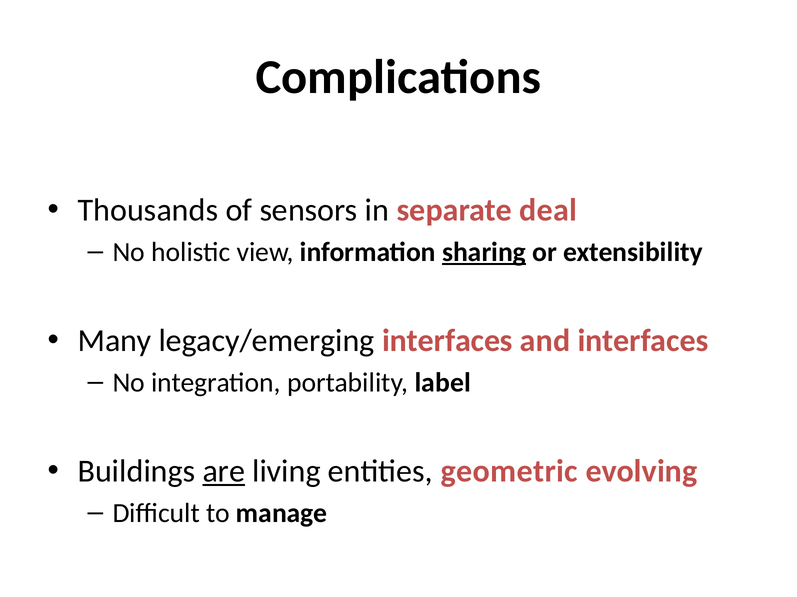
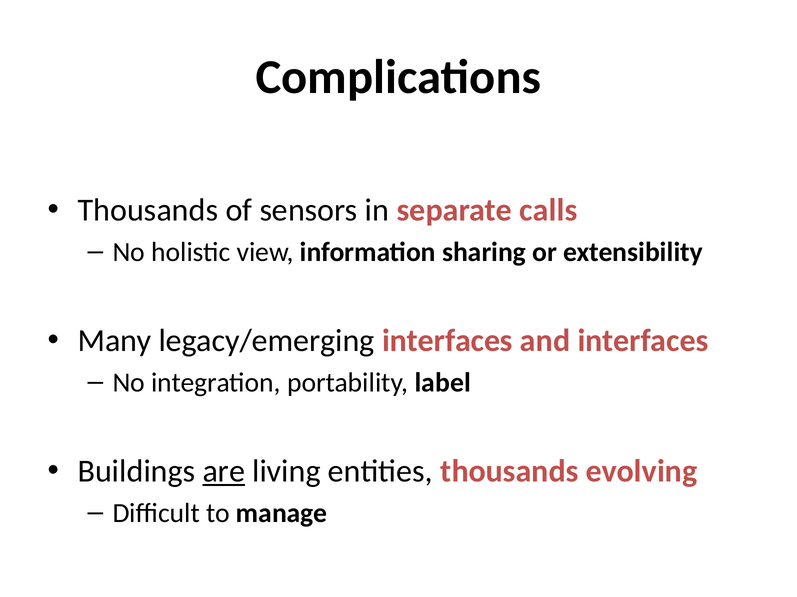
deal: deal -> calls (548, 211)
sharing underline: present -> none (484, 252)
entities geometric: geometric -> thousands (509, 472)
